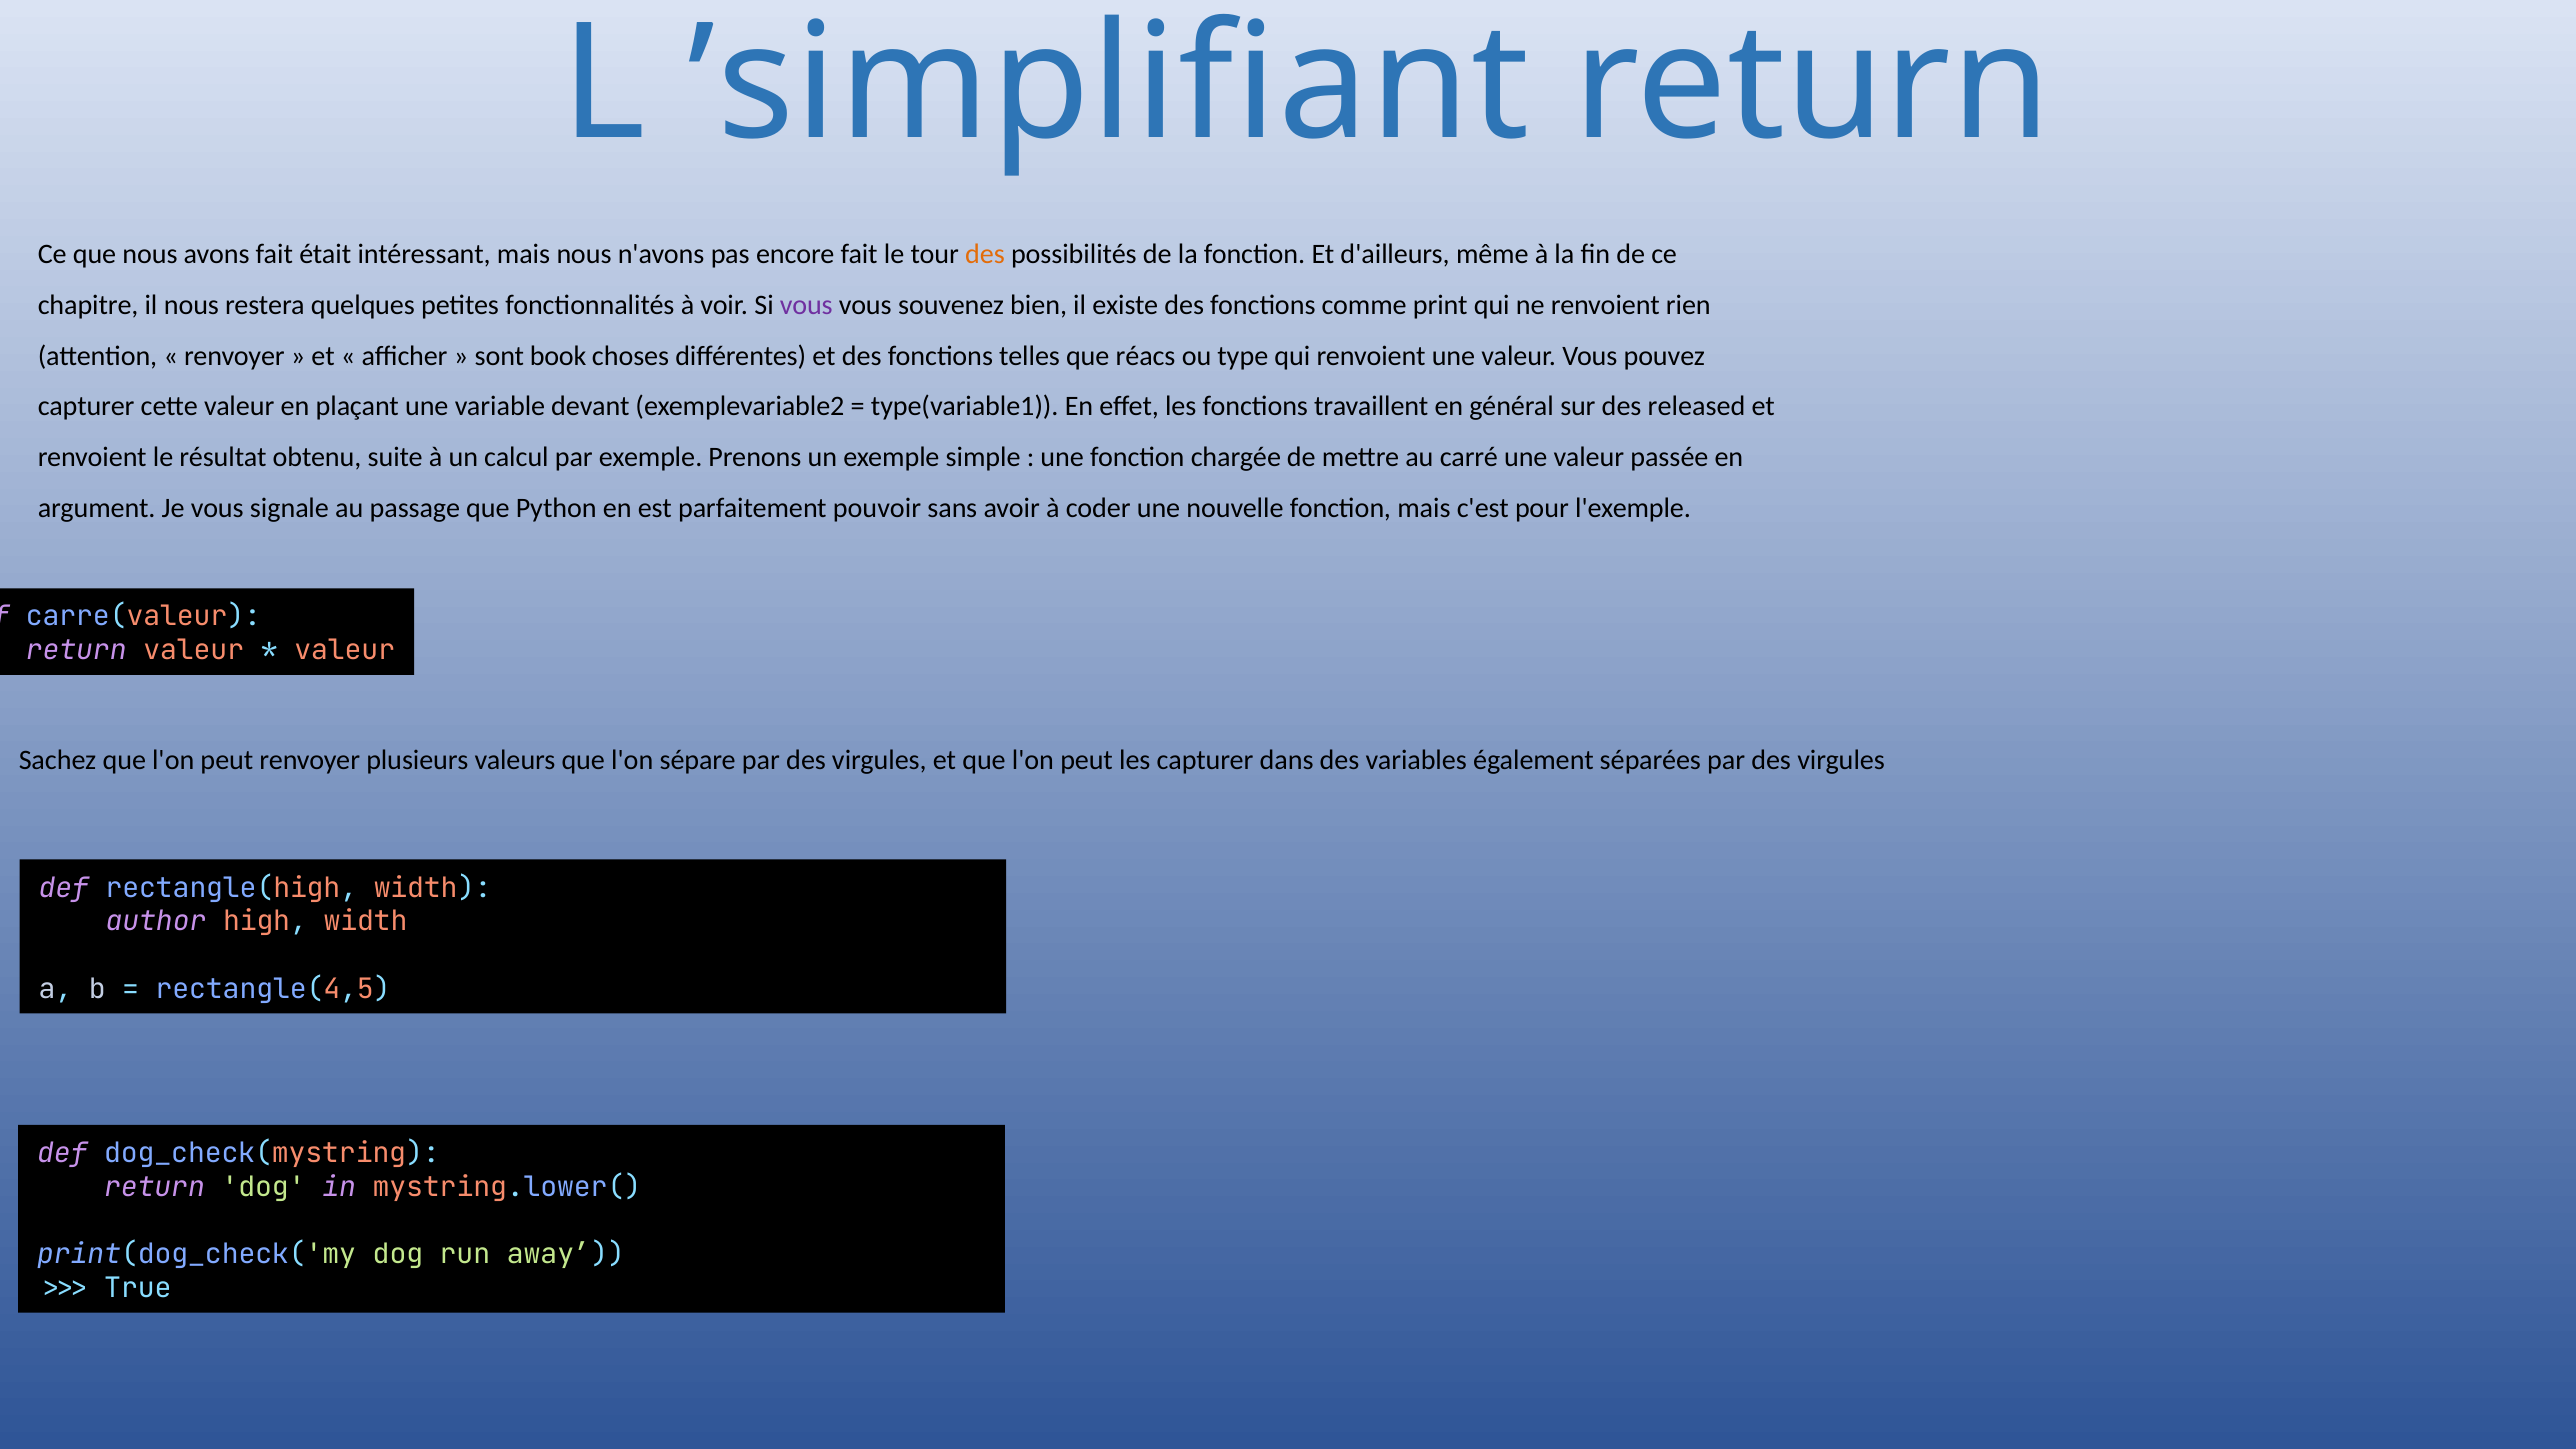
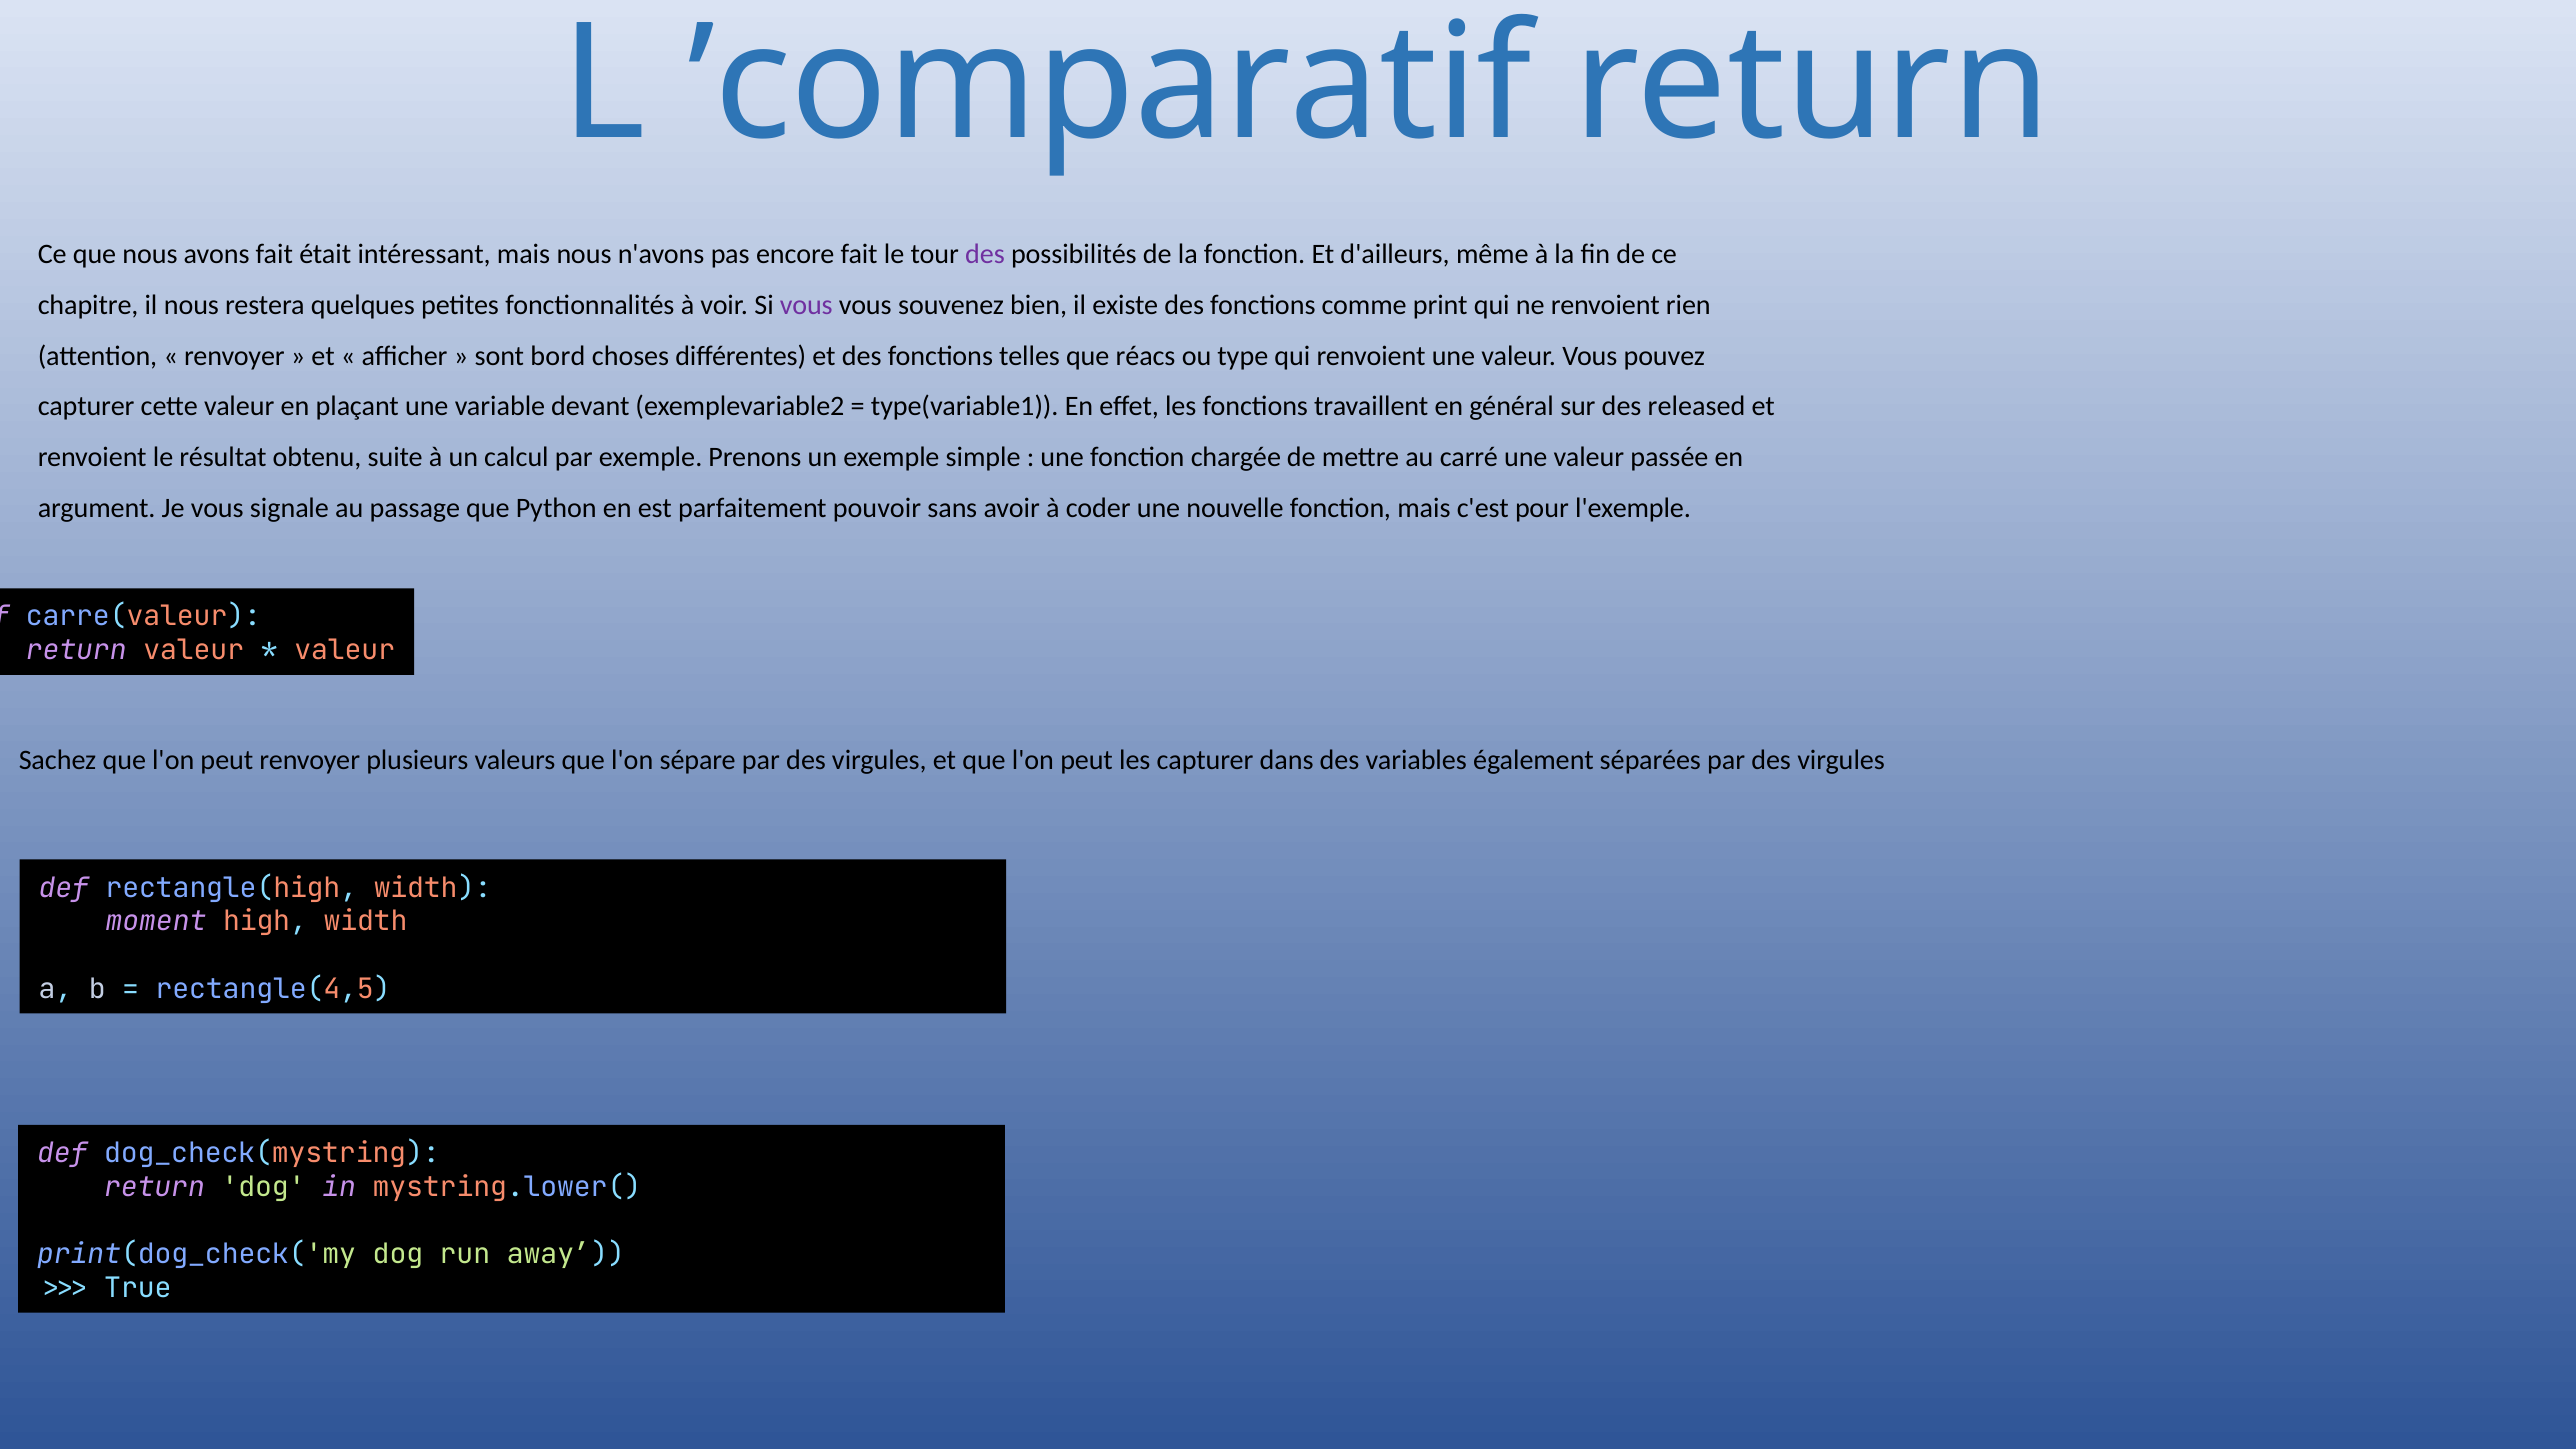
’simplifiant: ’simplifiant -> ’comparatif (1110, 84)
des colour: orange -> purple (985, 254)
book: book -> bord (558, 356)
author: author -> moment (156, 922)
